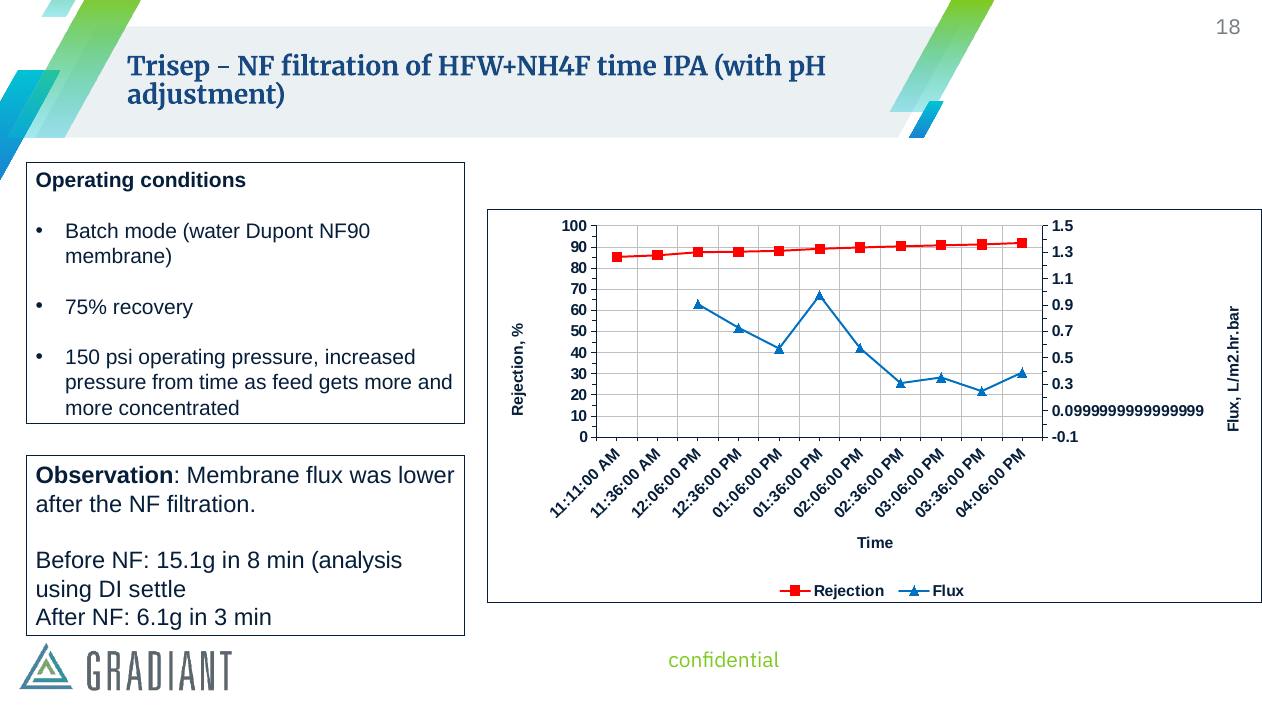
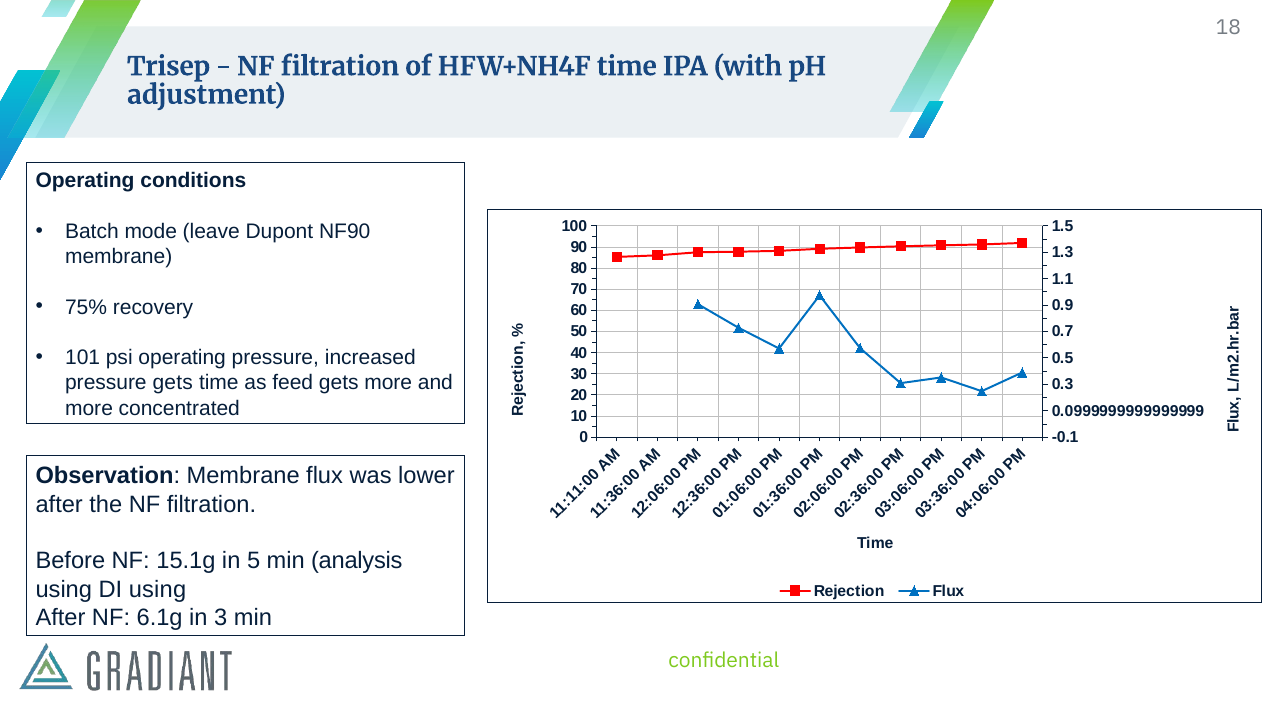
water: water -> leave (211, 231)
150: 150 -> 101 (83, 358)
pressure from: from -> gets (173, 383)
8: 8 -> 5 (254, 561)
DI settle: settle -> using (158, 589)
